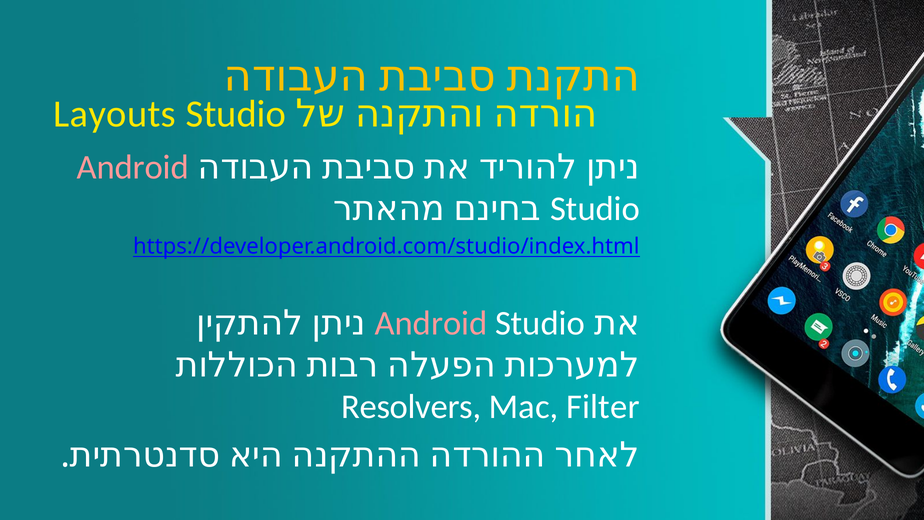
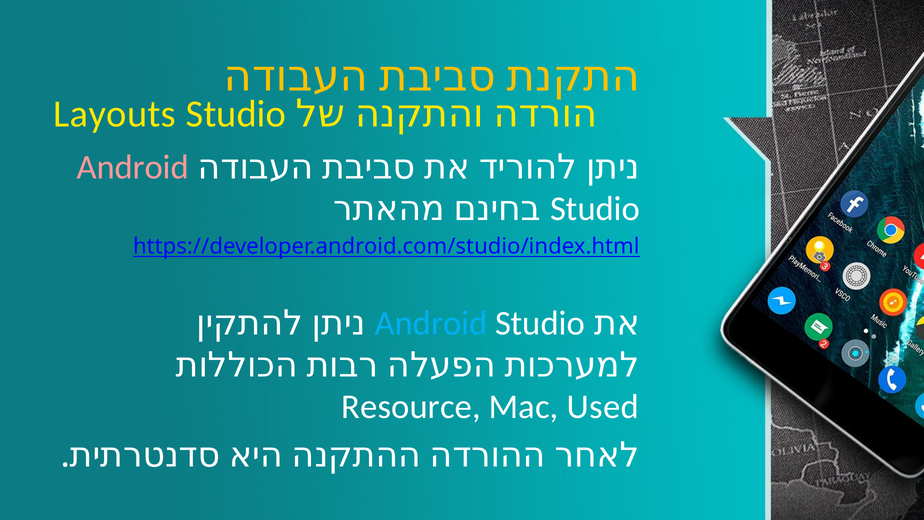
Android colour: pink -> light blue (431, 323)
Resolvers: Resolvers -> Resource (411, 406)
Filter: Filter -> Used (603, 406)
